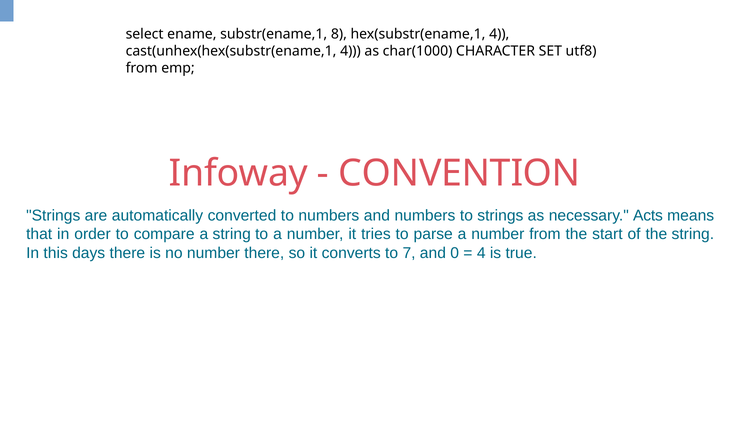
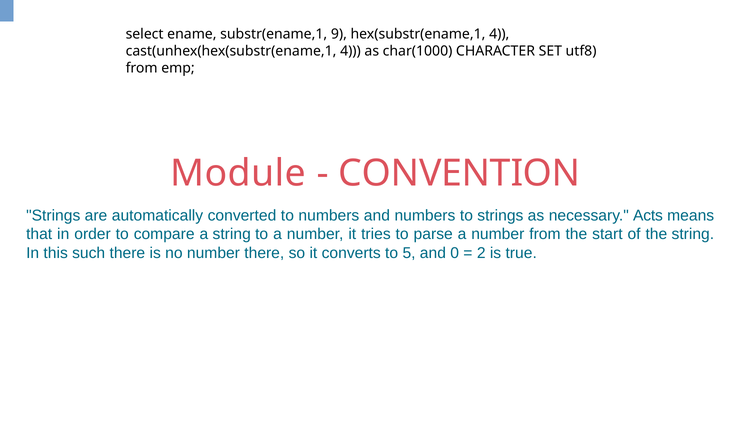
8: 8 -> 9 (339, 34)
Infoway: Infoway -> Module (238, 173)
days: days -> such (89, 253)
7: 7 -> 5 (409, 253)
4: 4 -> 2 (481, 253)
